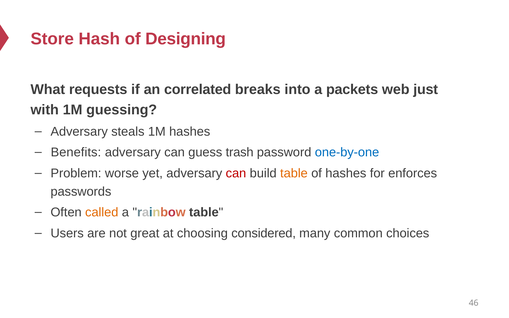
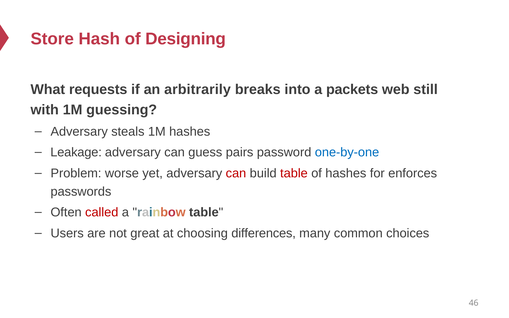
correlated: correlated -> arbitrarily (198, 90)
just: just -> still (426, 90)
Benefits: Benefits -> Leakage (76, 152)
trash: trash -> pairs (240, 152)
table colour: orange -> red (294, 173)
called colour: orange -> red (102, 213)
considered: considered -> differences (264, 233)
